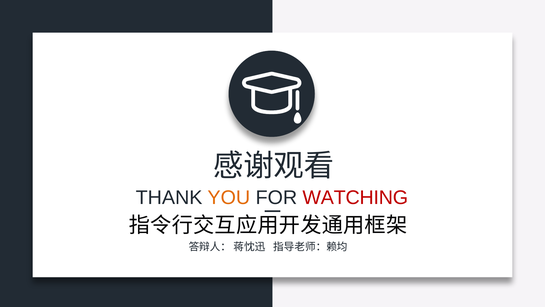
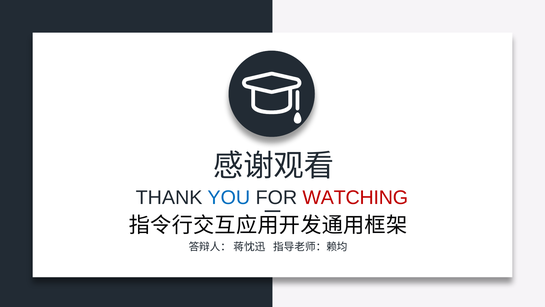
YOU colour: orange -> blue (229, 197)
